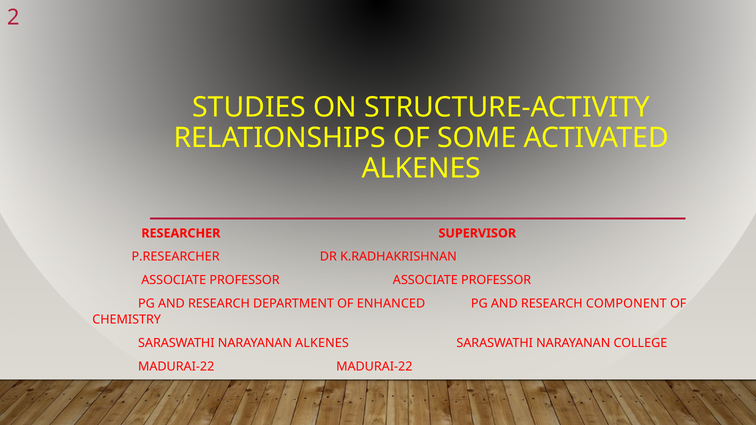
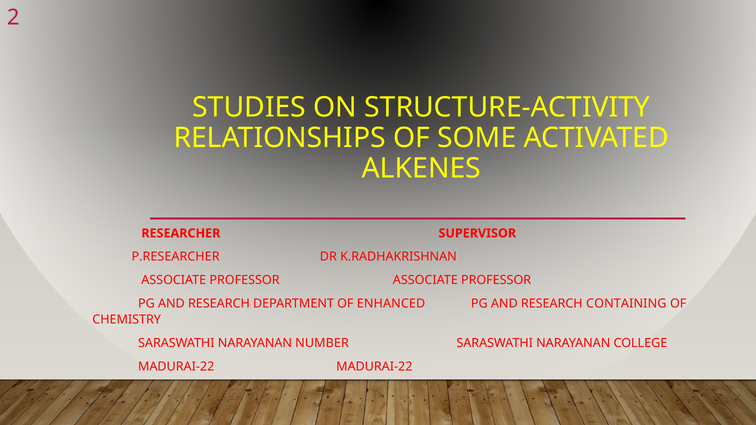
COMPONENT: COMPONENT -> CONTAINING (626, 304)
NARAYANAN ALKENES: ALKENES -> NUMBER (322, 343)
